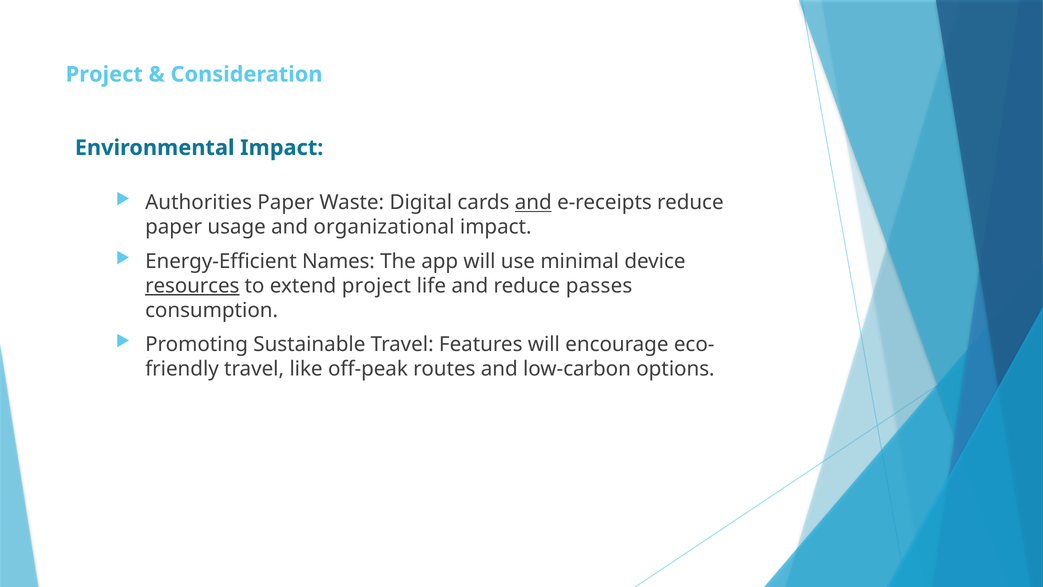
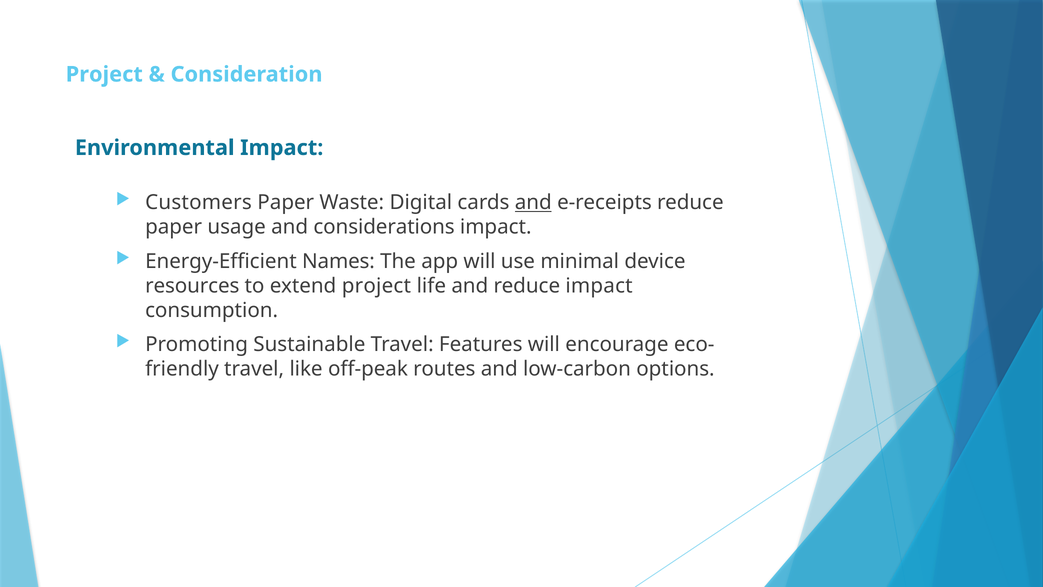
Authorities: Authorities -> Customers (198, 202)
organizational: organizational -> considerations (384, 227)
resources underline: present -> none (192, 286)
reduce passes: passes -> impact (599, 286)
